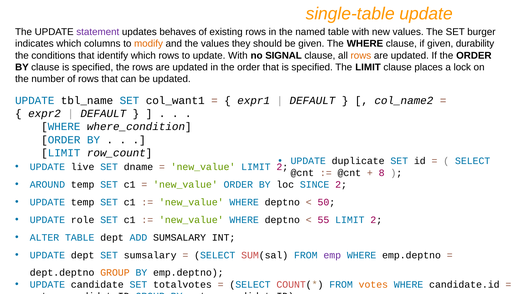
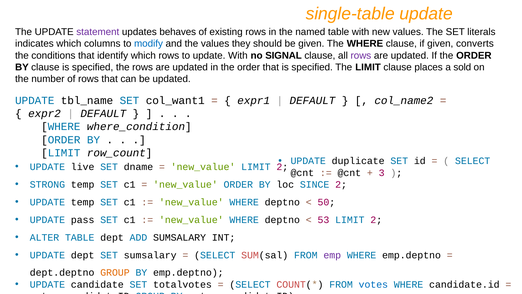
burger: burger -> literals (481, 32)
modify colour: orange -> blue (148, 44)
durability: durability -> converts (475, 44)
rows colour: orange -> purple (361, 55)
lock: lock -> sold (462, 67)
8: 8 -> 3 (382, 173)
AROUND: AROUND -> STRONG (47, 184)
role: role -> pass (83, 220)
55: 55 -> 53 (323, 220)
votes colour: orange -> blue (373, 284)
